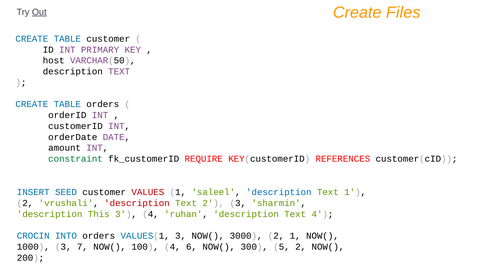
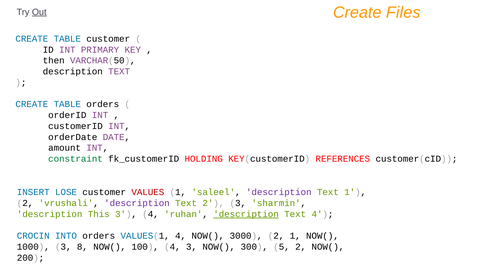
host: host -> then (54, 61)
REQUIRE: REQUIRE -> HOLDING (204, 159)
SEED: SEED -> LOSE (66, 192)
description colour: blue -> purple (279, 192)
description colour: red -> purple (137, 203)
description underline: none -> present (246, 214)
VALUES(1 3: 3 -> 4 (181, 236)
7: 7 -> 8 (82, 247)
4 6: 6 -> 3 (192, 247)
